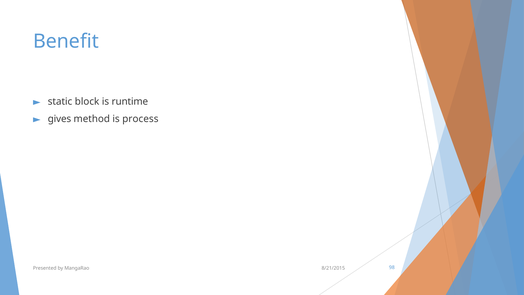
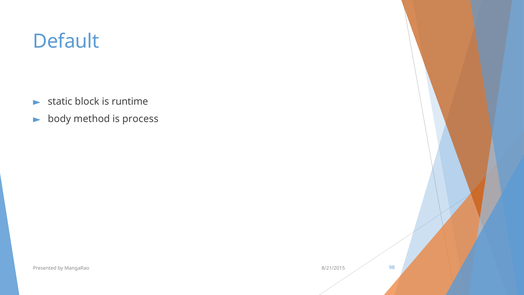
Benefit: Benefit -> Default (66, 41)
gives: gives -> body (59, 119)
